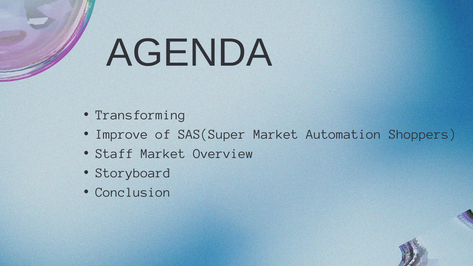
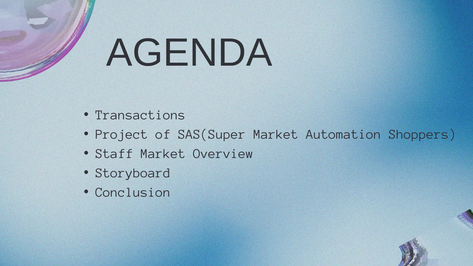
Transforming: Transforming -> Transactions (141, 115)
Improve: Improve -> Project (122, 134)
